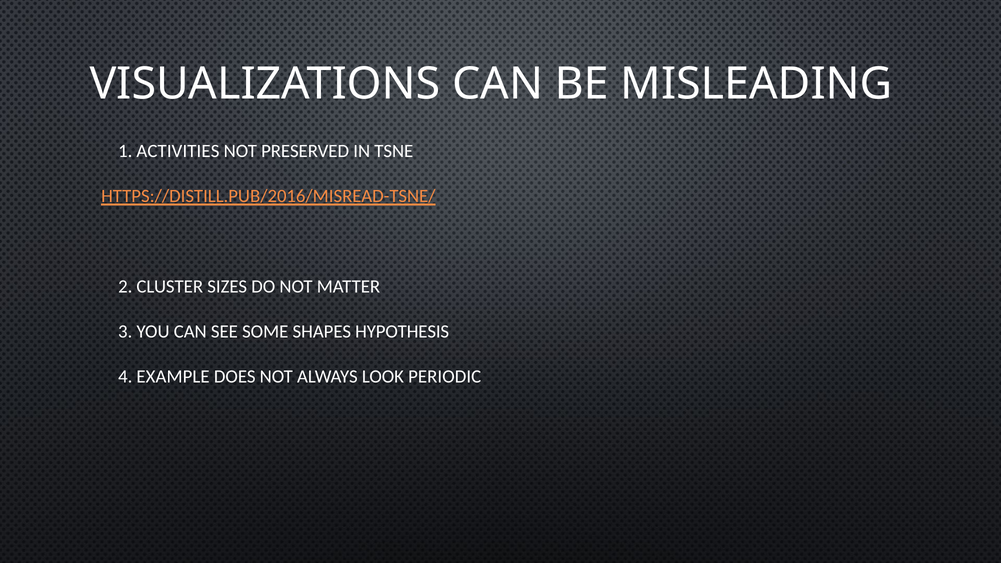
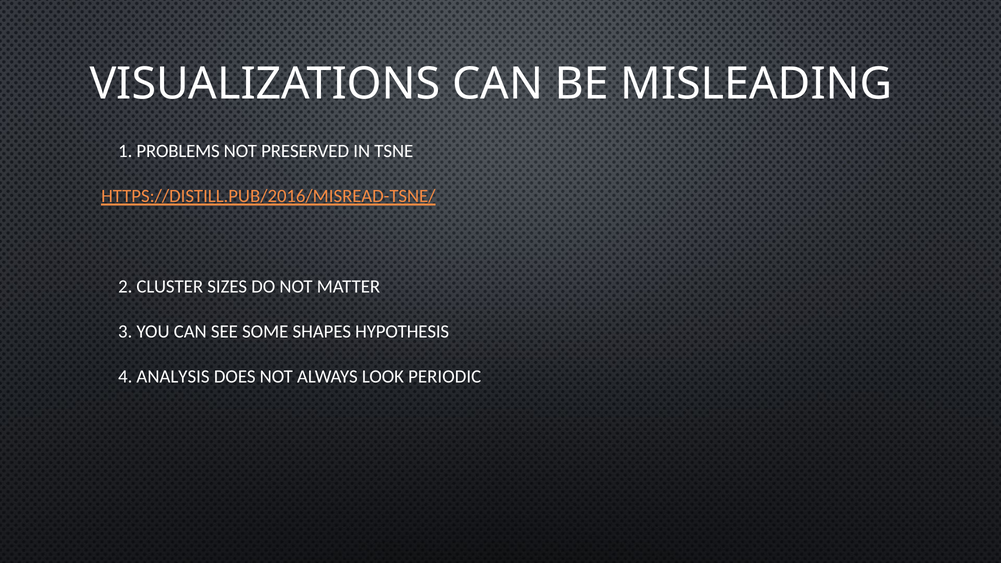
ACTIVITIES: ACTIVITIES -> PROBLEMS (178, 151)
EXAMPLE: EXAMPLE -> ANALYSIS (173, 377)
